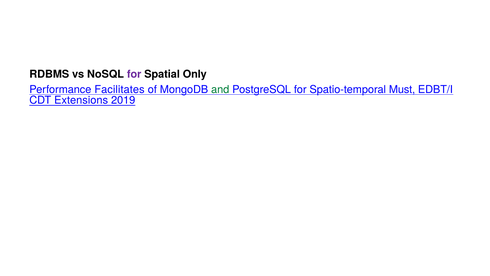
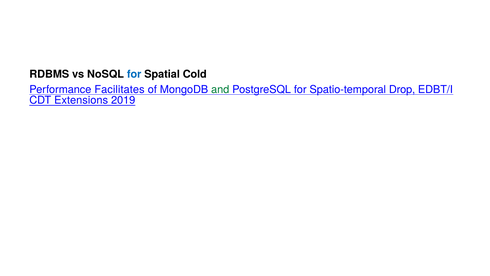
for colour: purple -> blue (134, 74)
Only: Only -> Cold (195, 74)
Must: Must -> Drop (402, 89)
